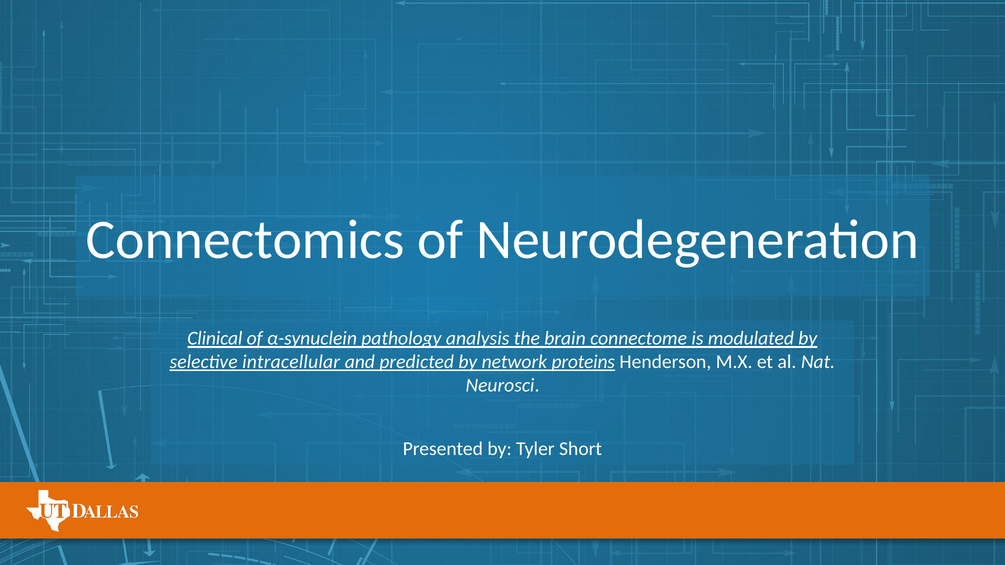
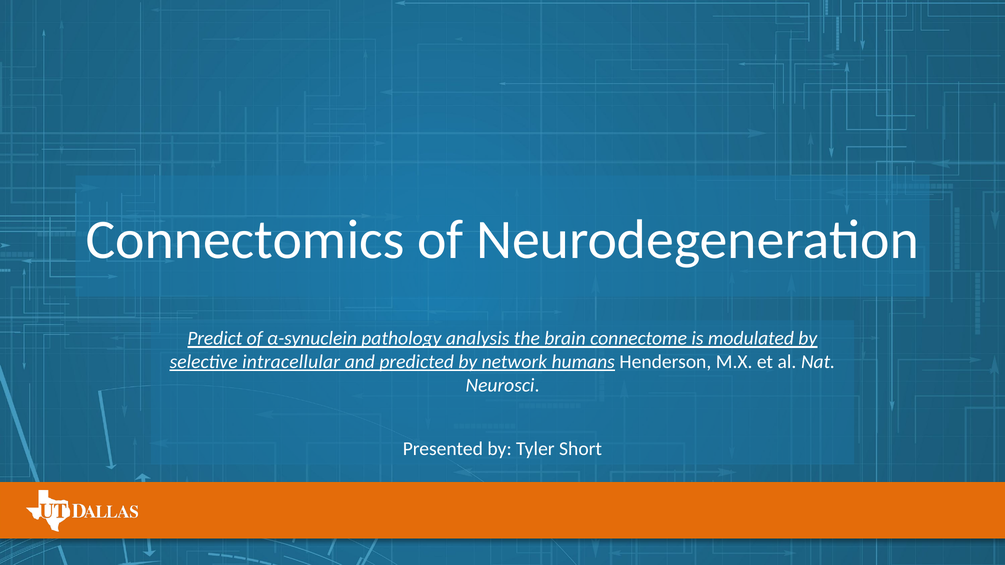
Clinical: Clinical -> Predict (215, 338)
proteins: proteins -> humans (583, 362)
